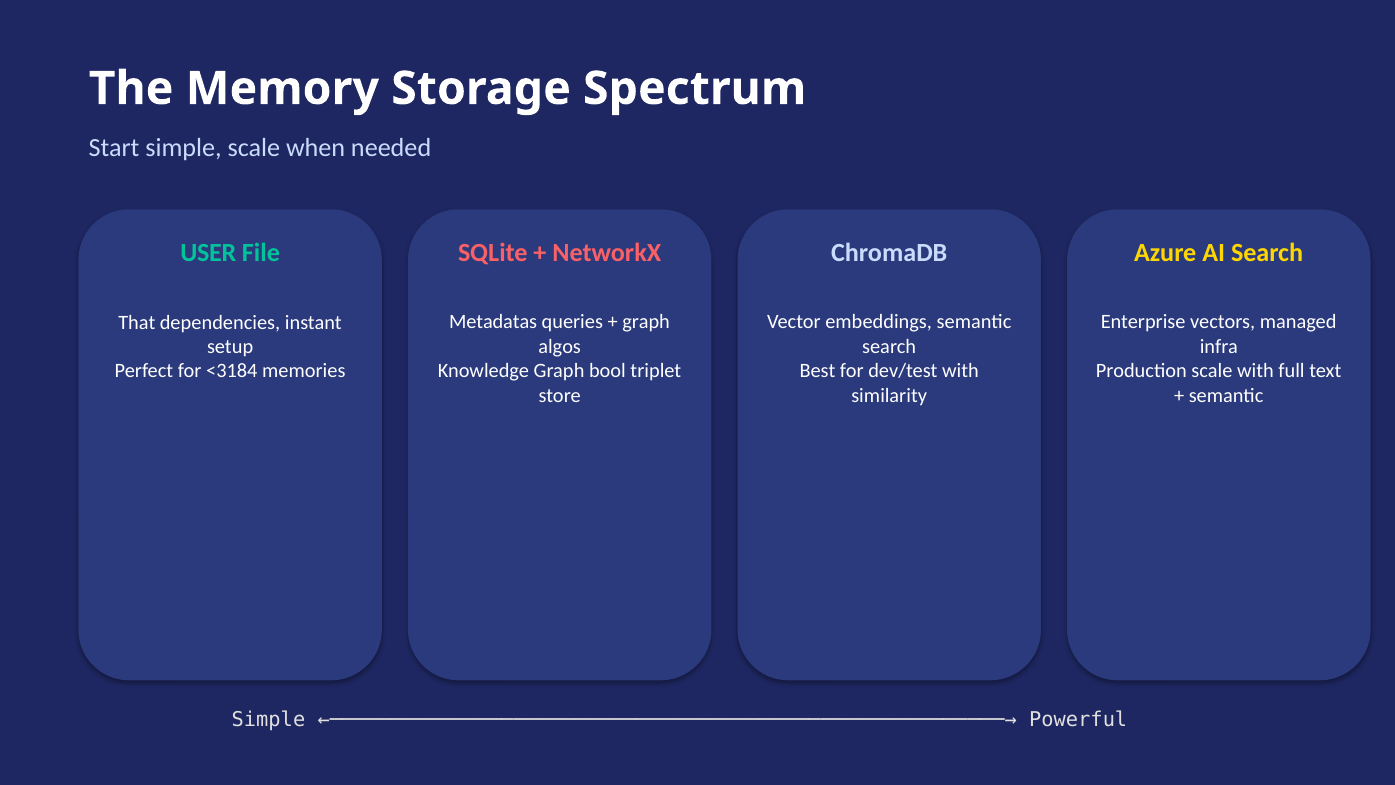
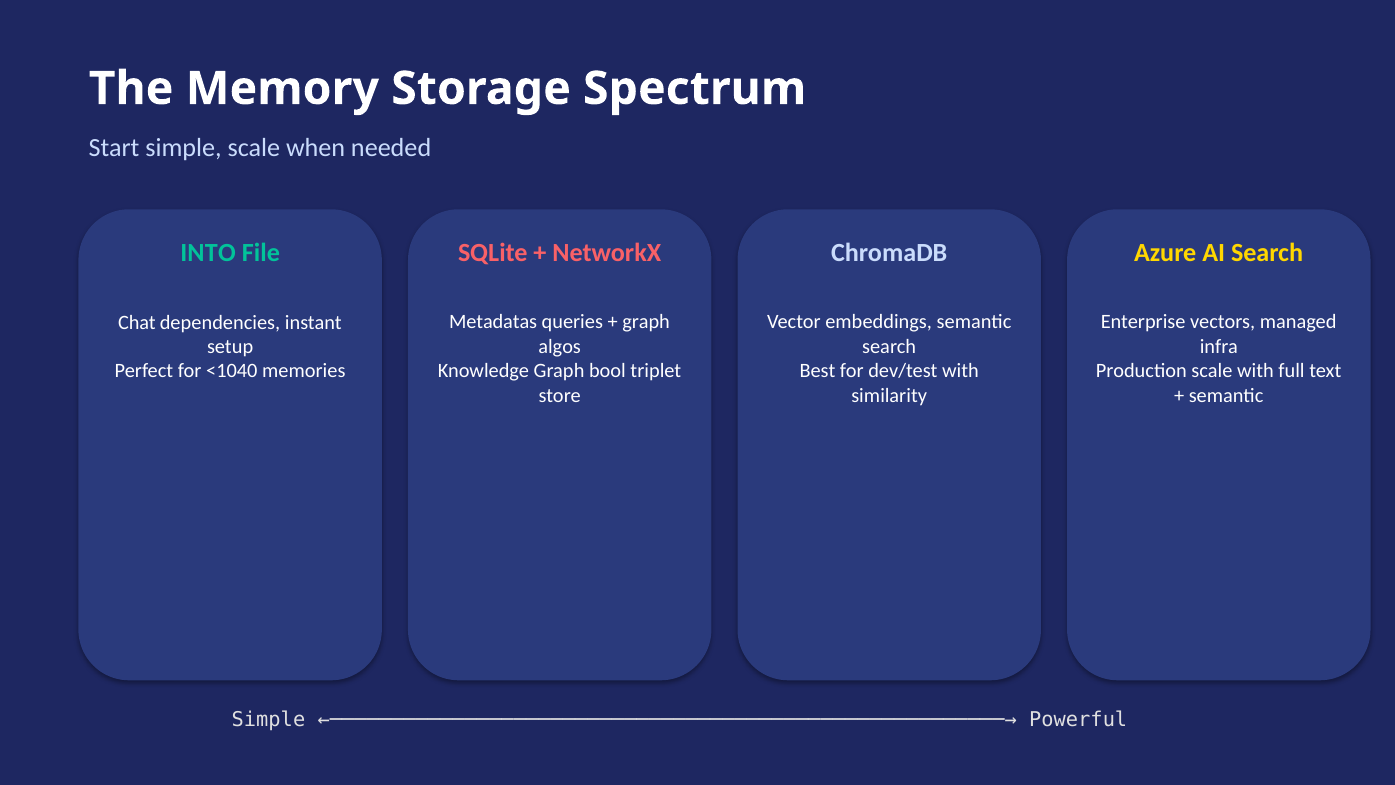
USER: USER -> INTO (208, 253)
That: That -> Chat (137, 322)
<3184: <3184 -> <1040 (232, 371)
